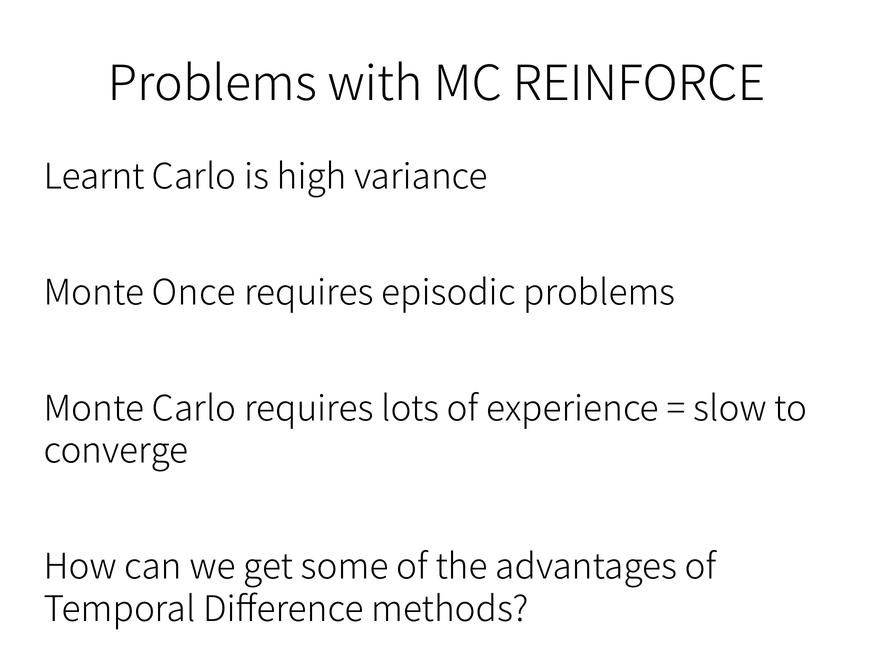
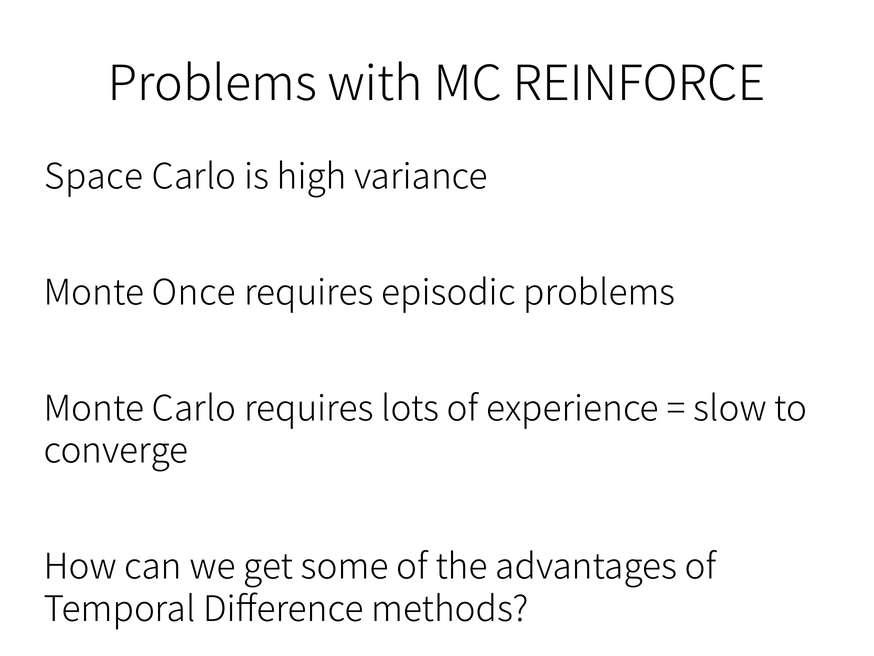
Learnt: Learnt -> Space (94, 177)
